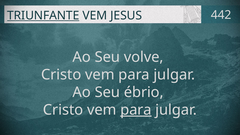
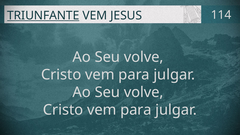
442: 442 -> 114 (221, 15)
ébrio: ébrio -> volve (144, 92)
para underline: present -> none (136, 110)
